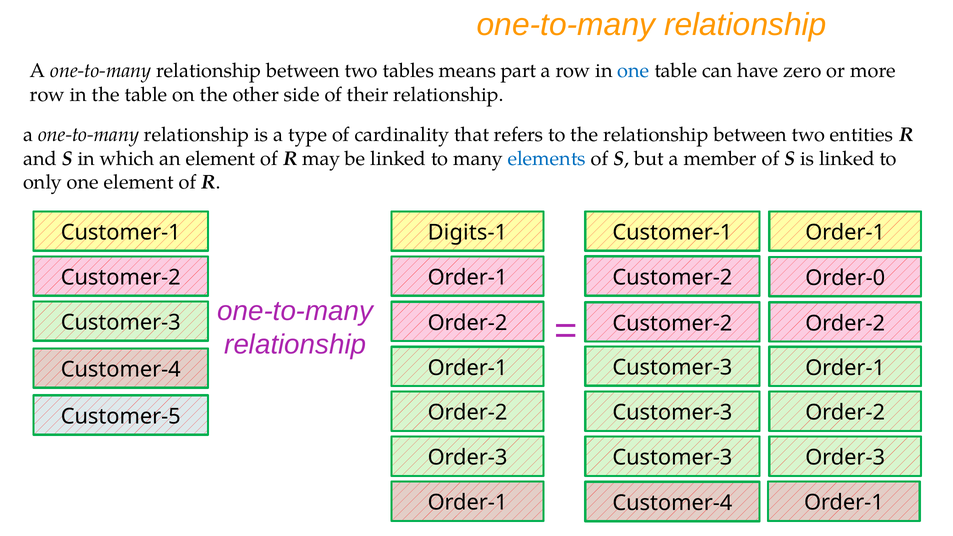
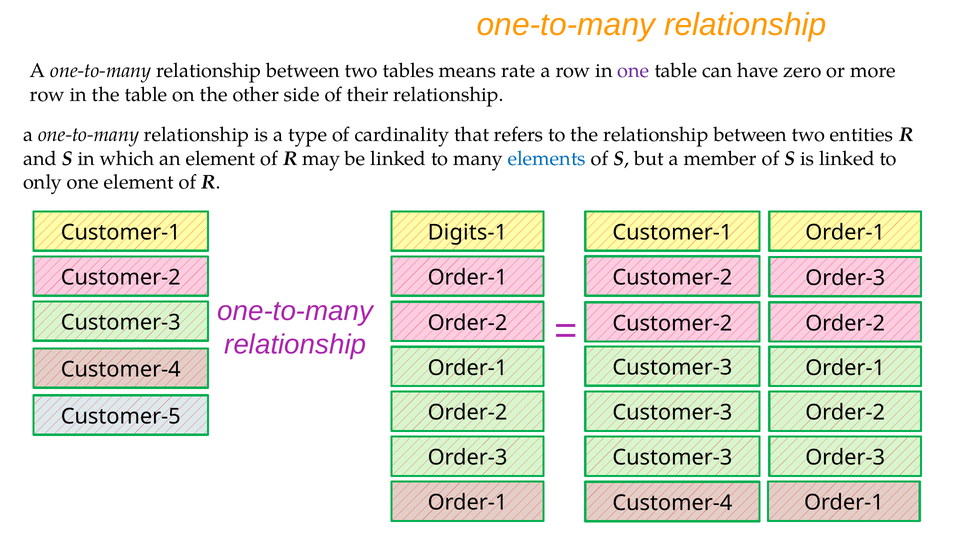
part: part -> rate (518, 71)
one colour: blue -> purple (633, 71)
Customer-2 Order-0: Order-0 -> Order-3 (845, 278)
